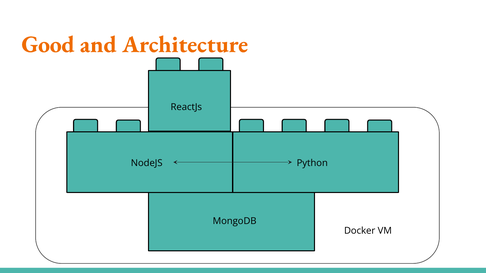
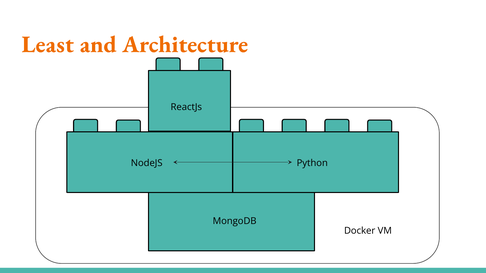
Good: Good -> Least (48, 44)
